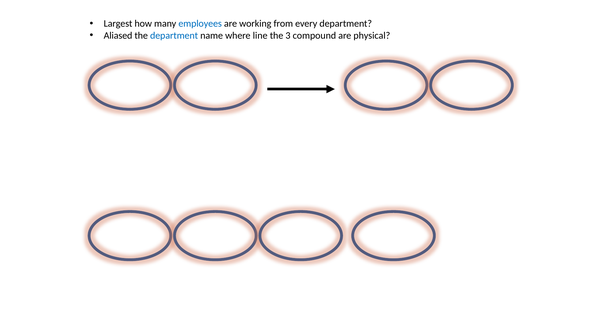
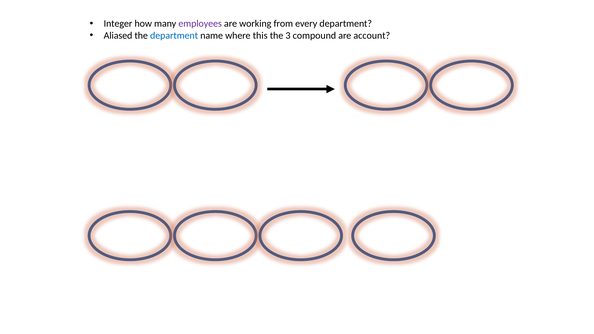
Largest: Largest -> Integer (118, 24)
employees colour: blue -> purple (200, 24)
line: line -> this (260, 36)
physical: physical -> account (372, 36)
